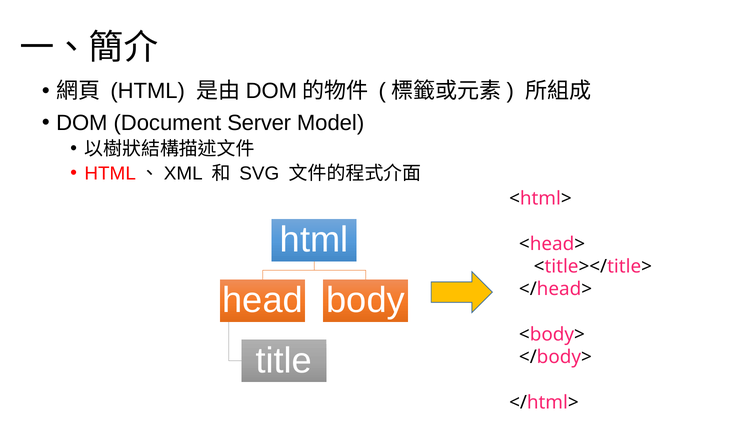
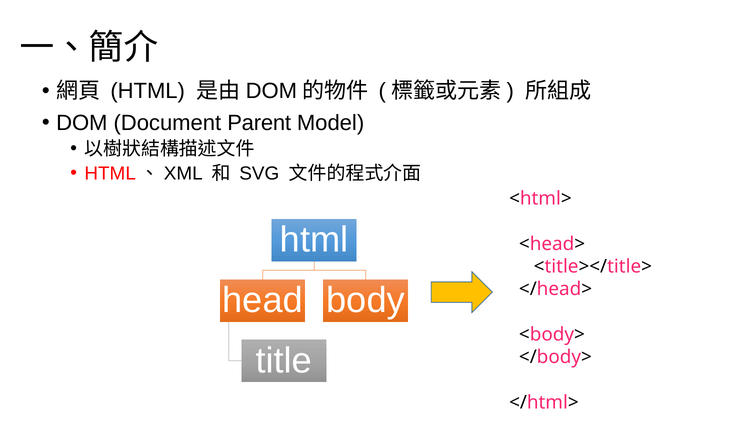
Server: Server -> Parent (259, 123)
